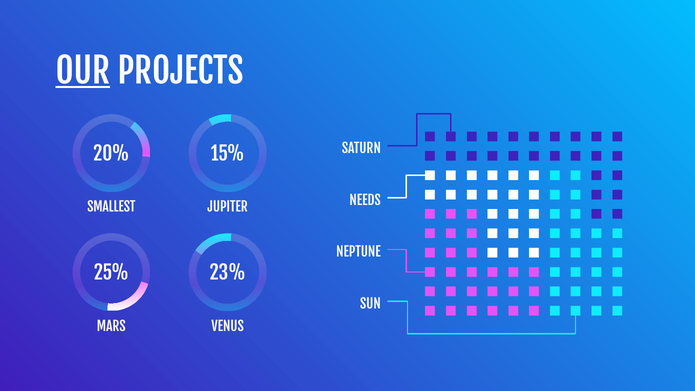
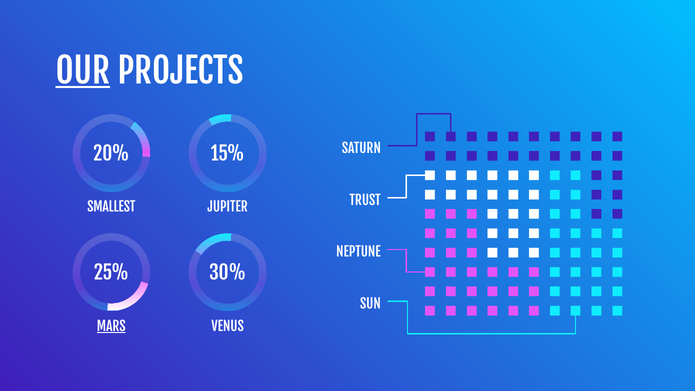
NEEDS: NEEDS -> TRUST (365, 201)
23%: 23% -> 30% (228, 273)
MARS underline: none -> present (111, 327)
